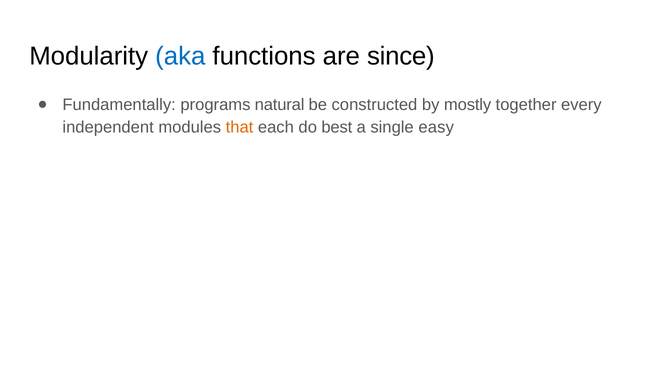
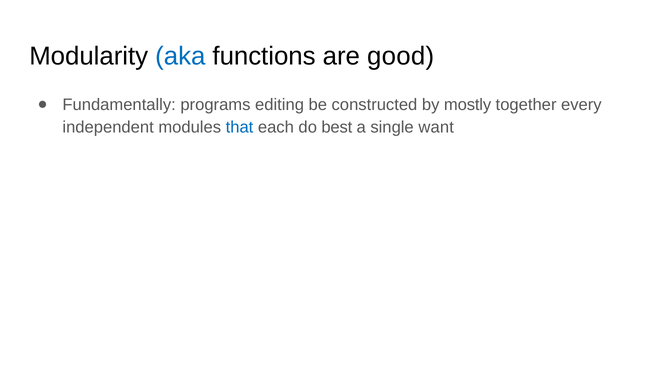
since: since -> good (401, 56)
natural: natural -> editing (280, 104)
that colour: orange -> blue (240, 127)
easy: easy -> want (436, 127)
